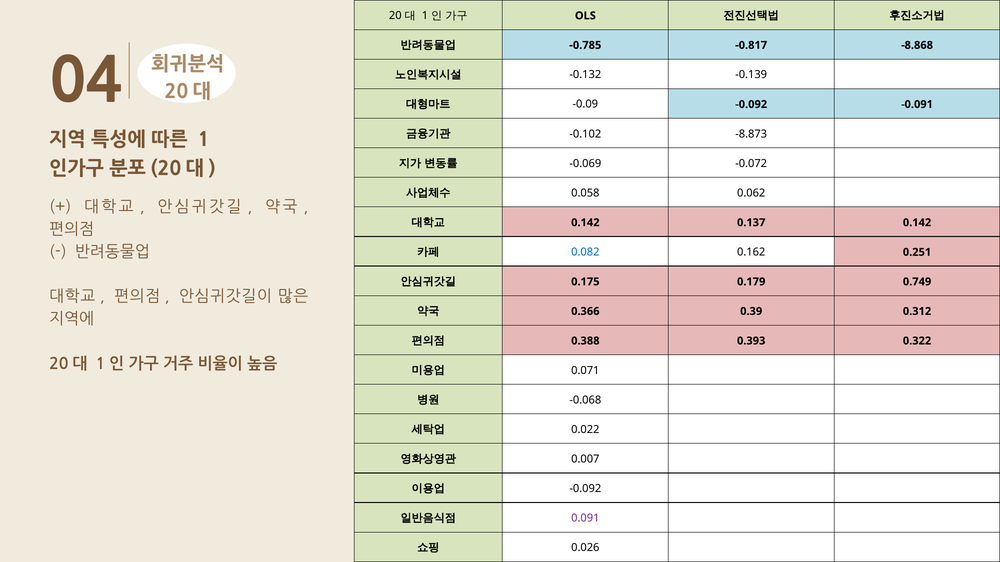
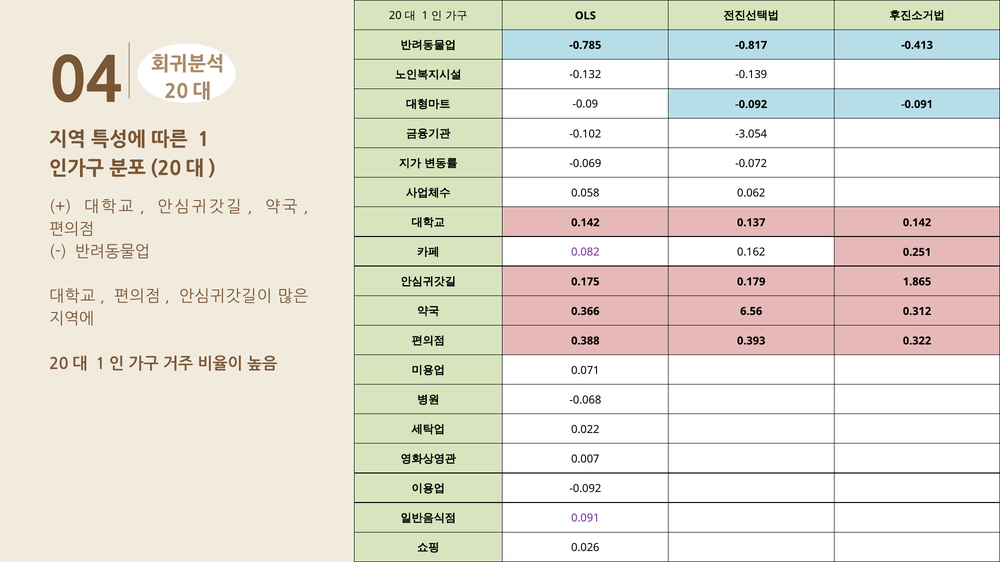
-8.868: -8.868 -> -0.413 (917, 45)
-8.873: -8.873 -> -3.054 (751, 134)
0.082 colour: blue -> purple (585, 252)
0.749: 0.749 -> 1.865 (917, 282)
0.39: 0.39 -> 6.56 (751, 312)
